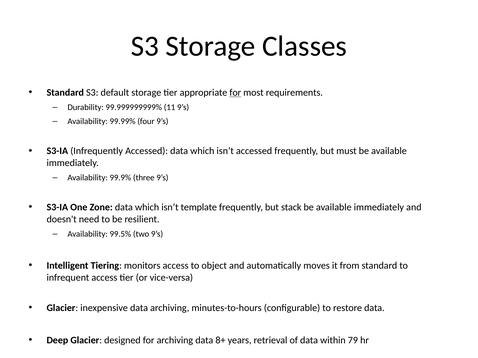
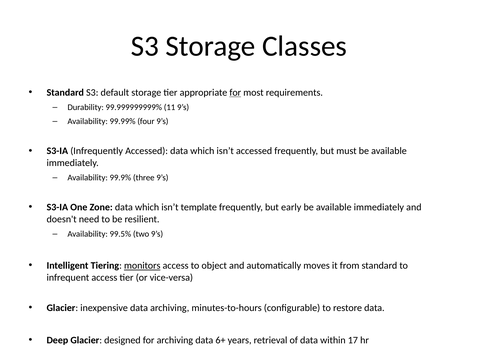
stack: stack -> early (291, 208)
monitors underline: none -> present (142, 266)
8+: 8+ -> 6+ (220, 341)
79: 79 -> 17 (353, 341)
